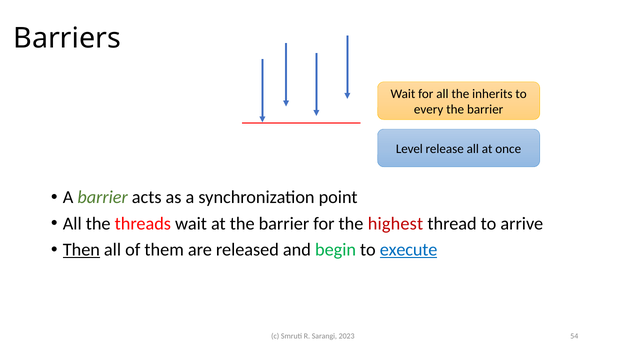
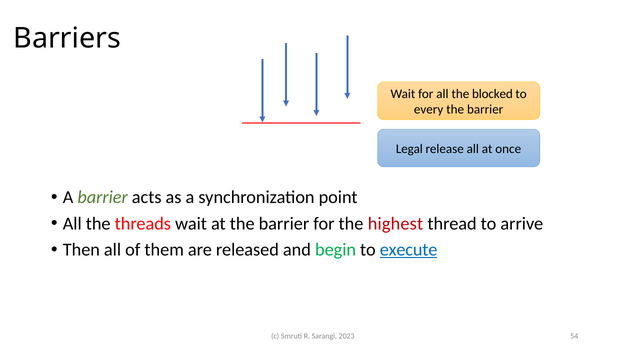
inherits: inherits -> blocked (492, 94)
Level: Level -> Legal (409, 149)
Then underline: present -> none (81, 250)
